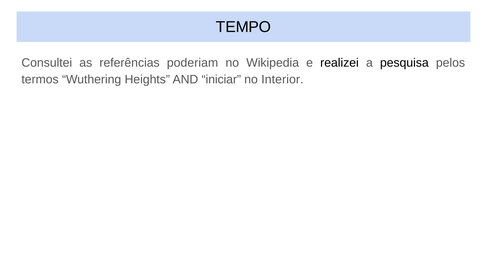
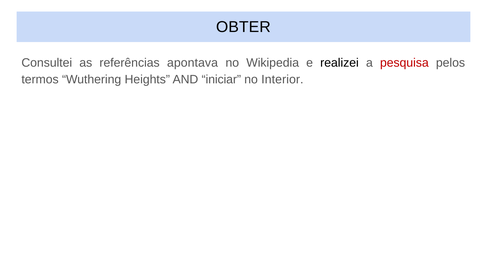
TEMPO: TEMPO -> OBTER (243, 27)
poderiam: poderiam -> apontava (192, 63)
pesquisa colour: black -> red (404, 63)
